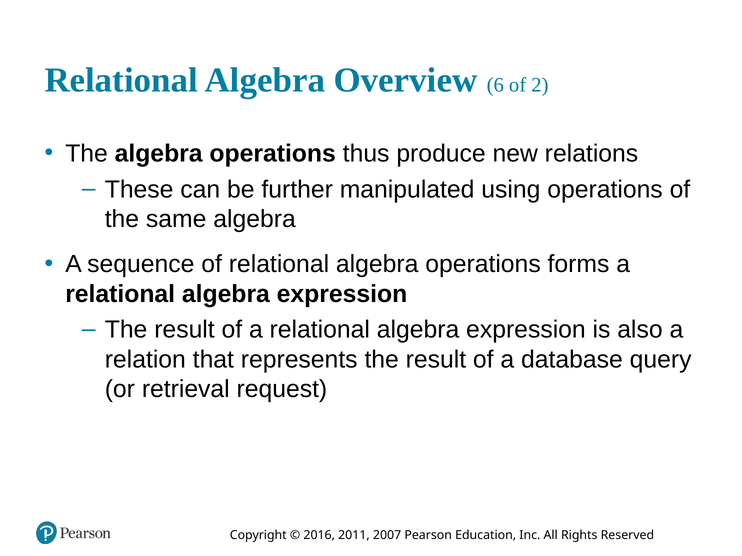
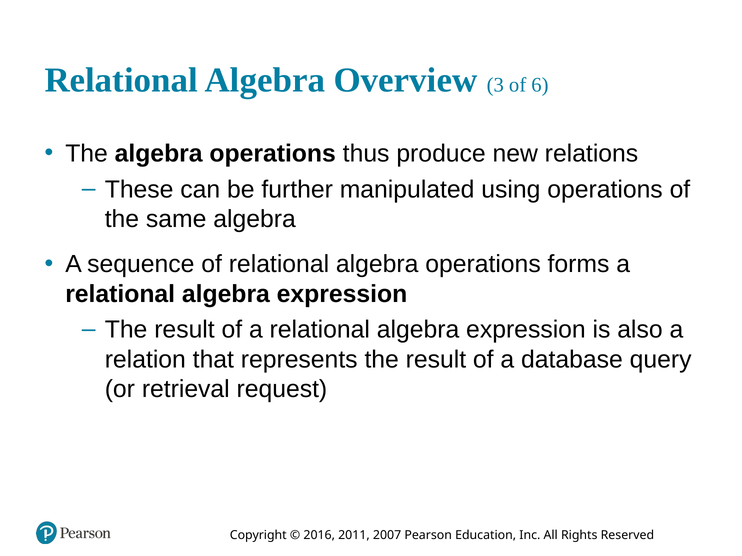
6: 6 -> 3 (495, 85)
2: 2 -> 6 (540, 85)
